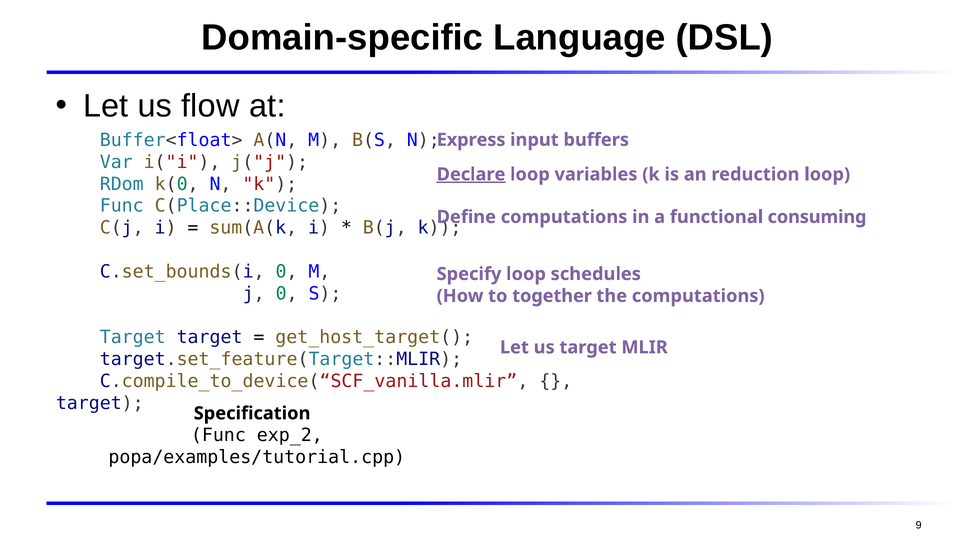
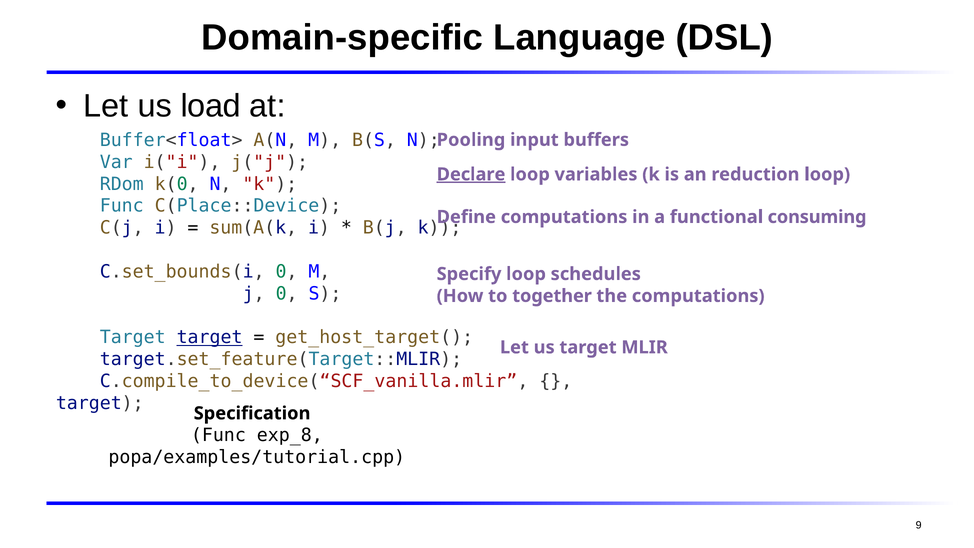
flow: flow -> load (211, 106)
Express: Express -> Pooling (471, 140)
target underline: none -> present (210, 337)
exp_2: exp_2 -> exp_8 (290, 435)
